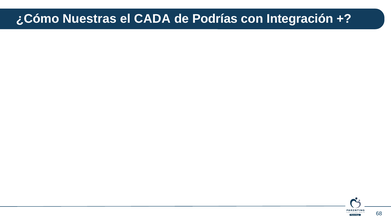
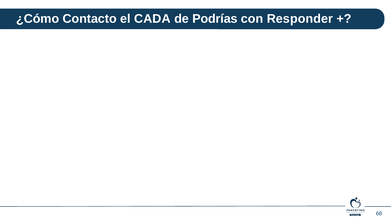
Nuestras: Nuestras -> Contacto (90, 19)
Integración: Integración -> Responder (300, 19)
